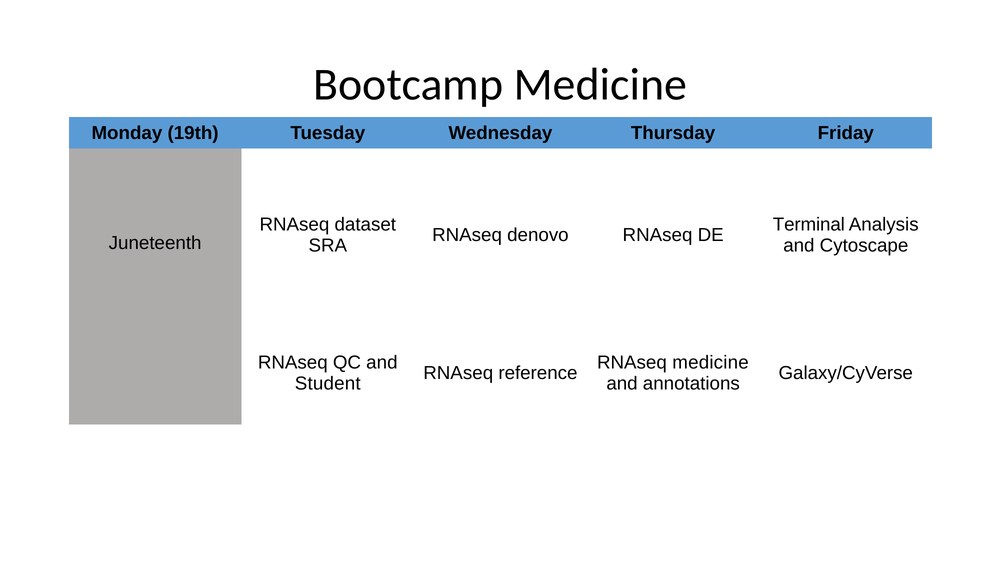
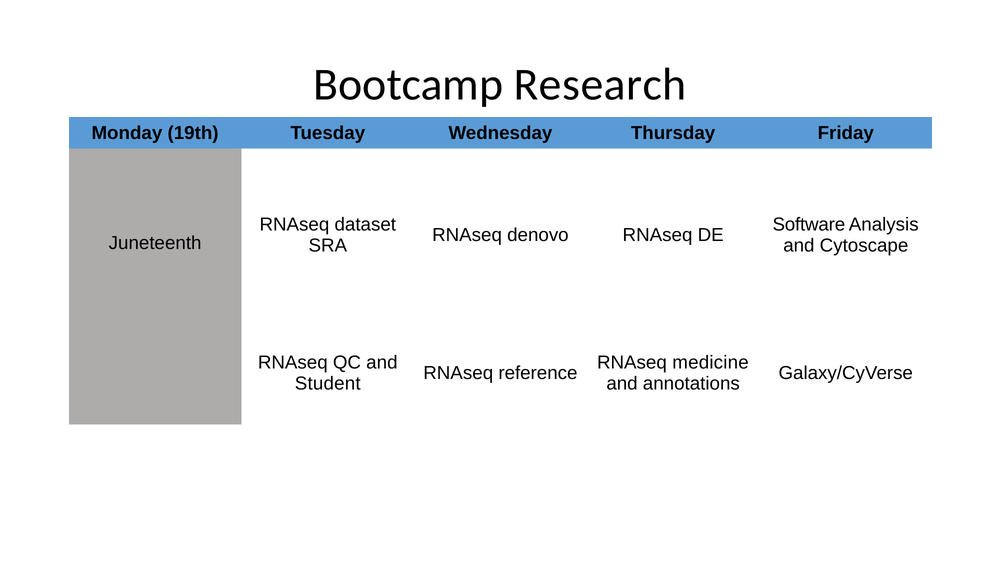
Bootcamp Medicine: Medicine -> Research (600, 84)
Terminal: Terminal -> Software (809, 225)
